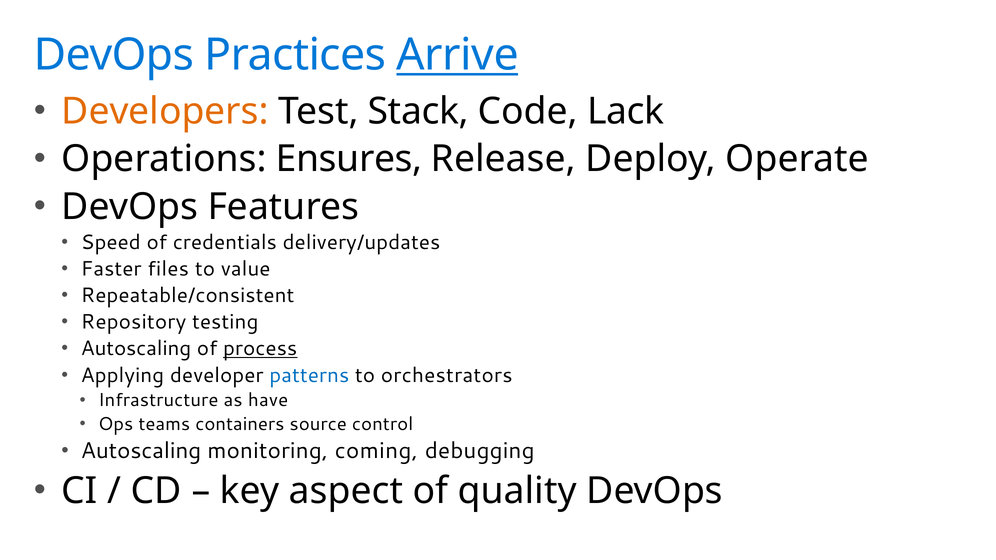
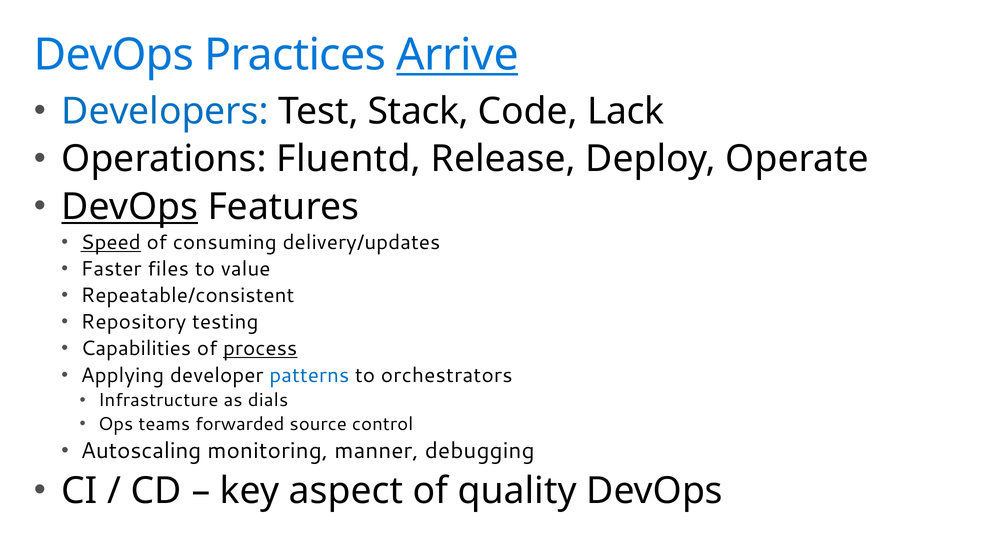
Developers colour: orange -> blue (165, 111)
Ensures: Ensures -> Fluentd (349, 159)
DevOps underline: none -> present (130, 207)
Speed underline: none -> present (111, 243)
credentials: credentials -> consuming (225, 243)
Autoscaling: Autoscaling -> Capabilities (136, 349)
have: have -> dials (268, 400)
containers: containers -> forwarded (240, 424)
coming: coming -> manner (376, 451)
